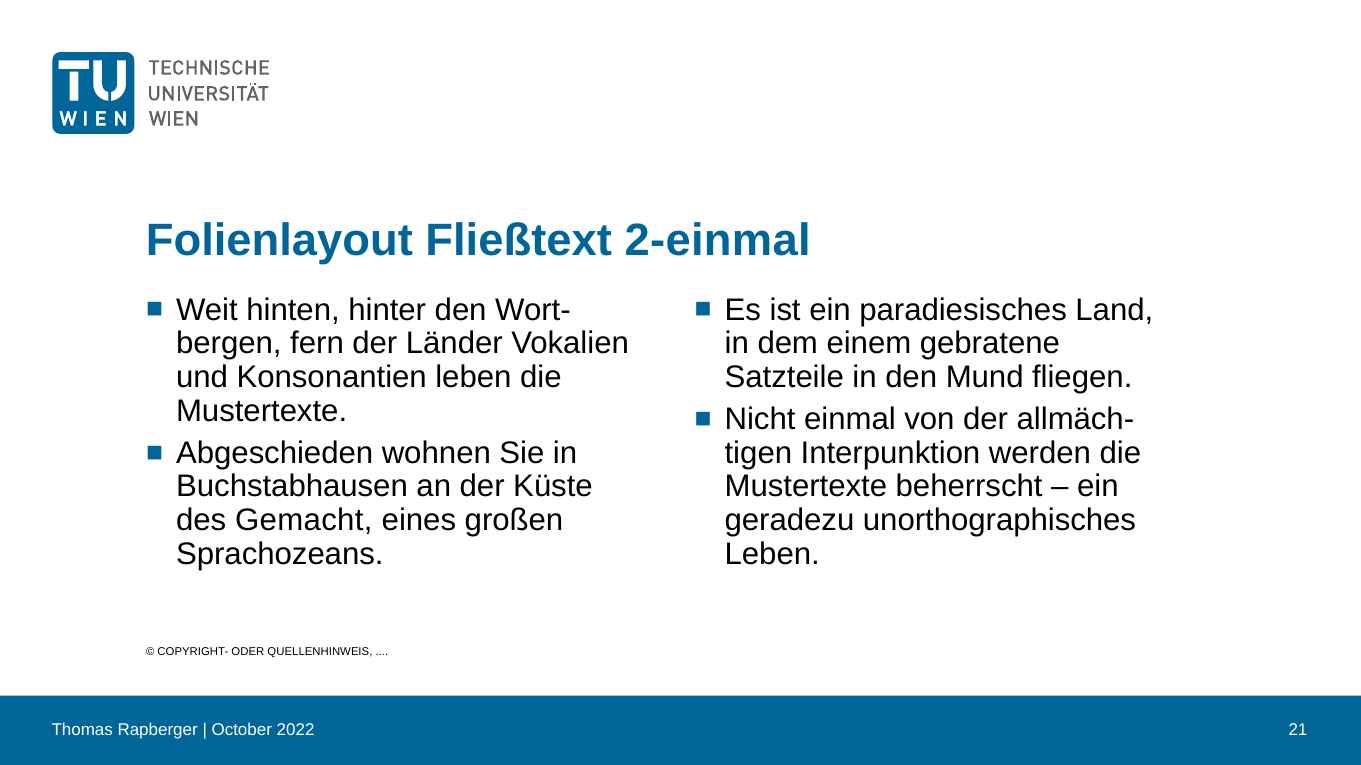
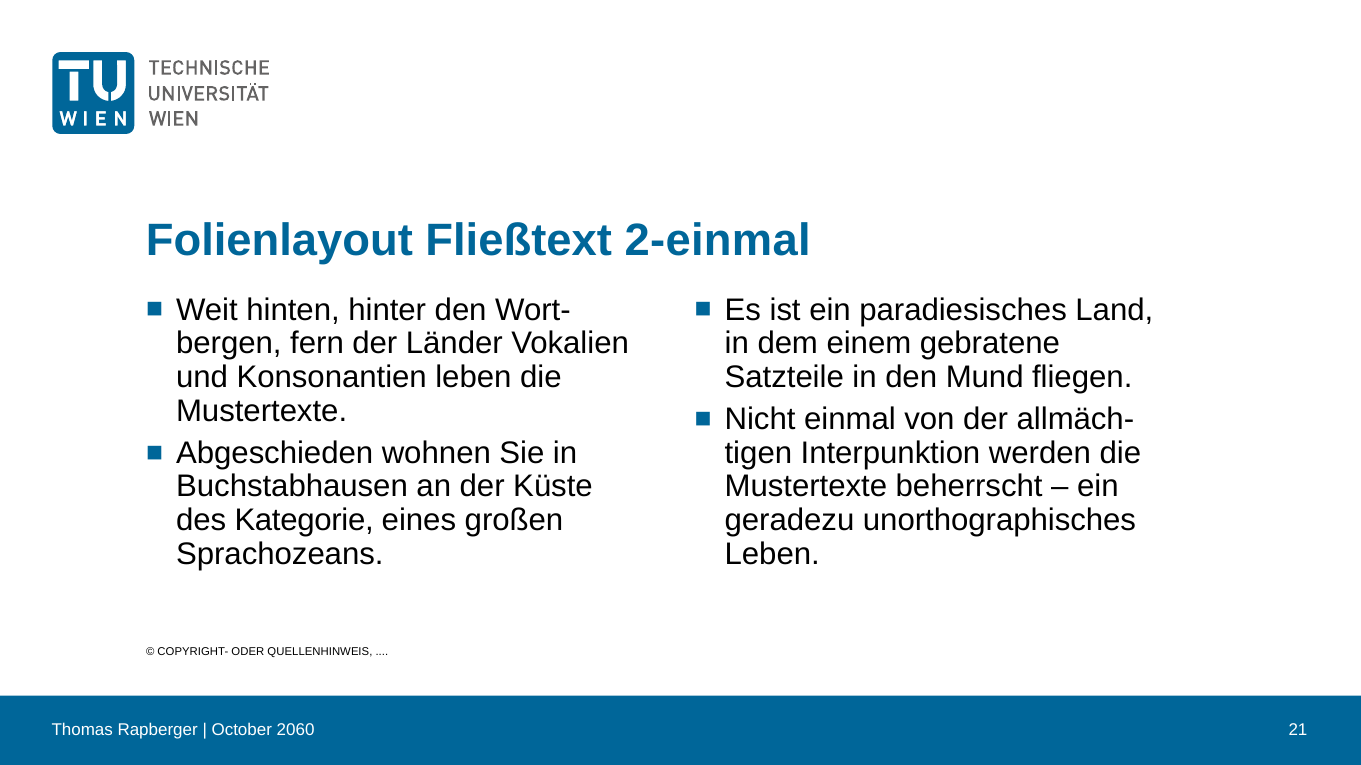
Gemacht: Gemacht -> Kategorie (304, 521)
2022: 2022 -> 2060 (296, 730)
